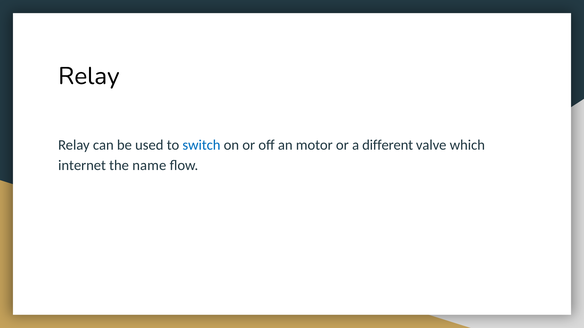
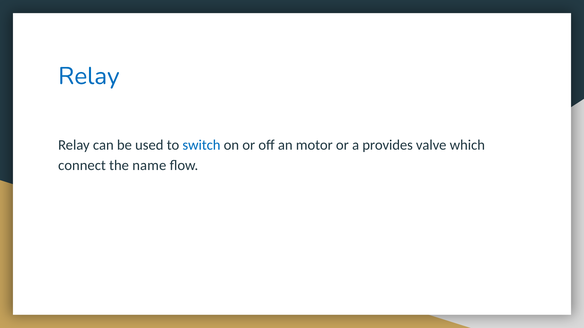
Relay colour: black -> blue (89, 76)
different: different -> provides (388, 145)
internet: internet -> connect (82, 166)
